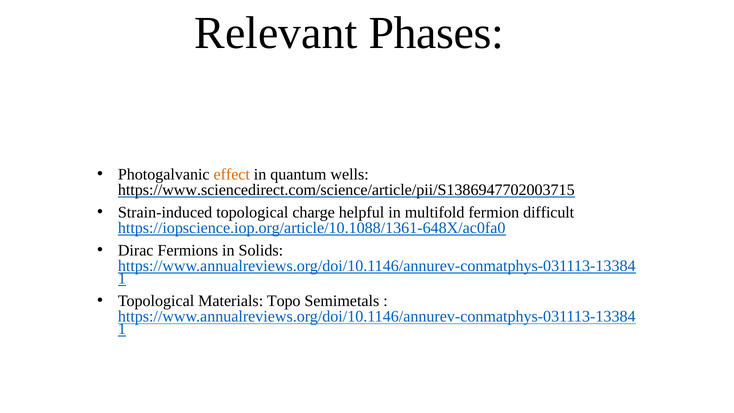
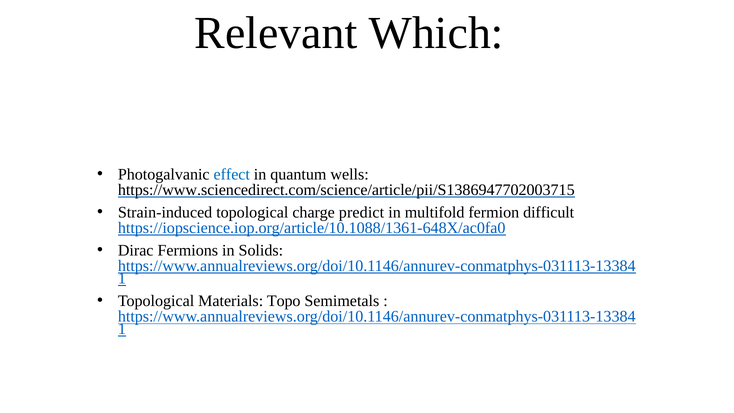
Phases: Phases -> Which (436, 33)
effect colour: orange -> blue (232, 174)
helpful: helpful -> predict (362, 212)
